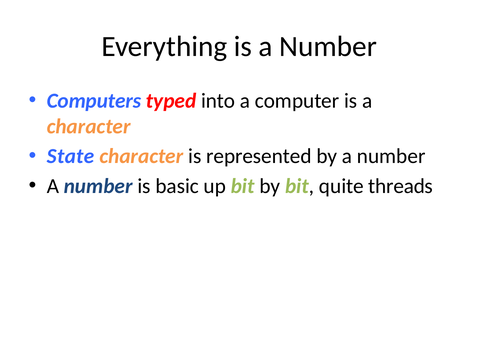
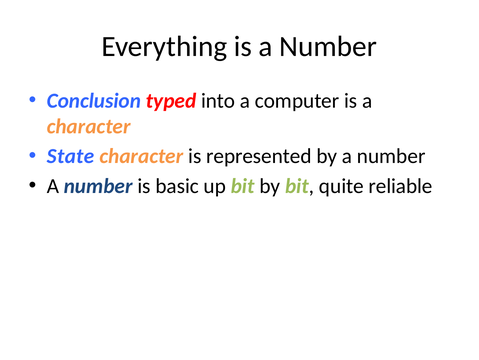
Computers: Computers -> Conclusion (94, 100)
threads: threads -> reliable (401, 186)
